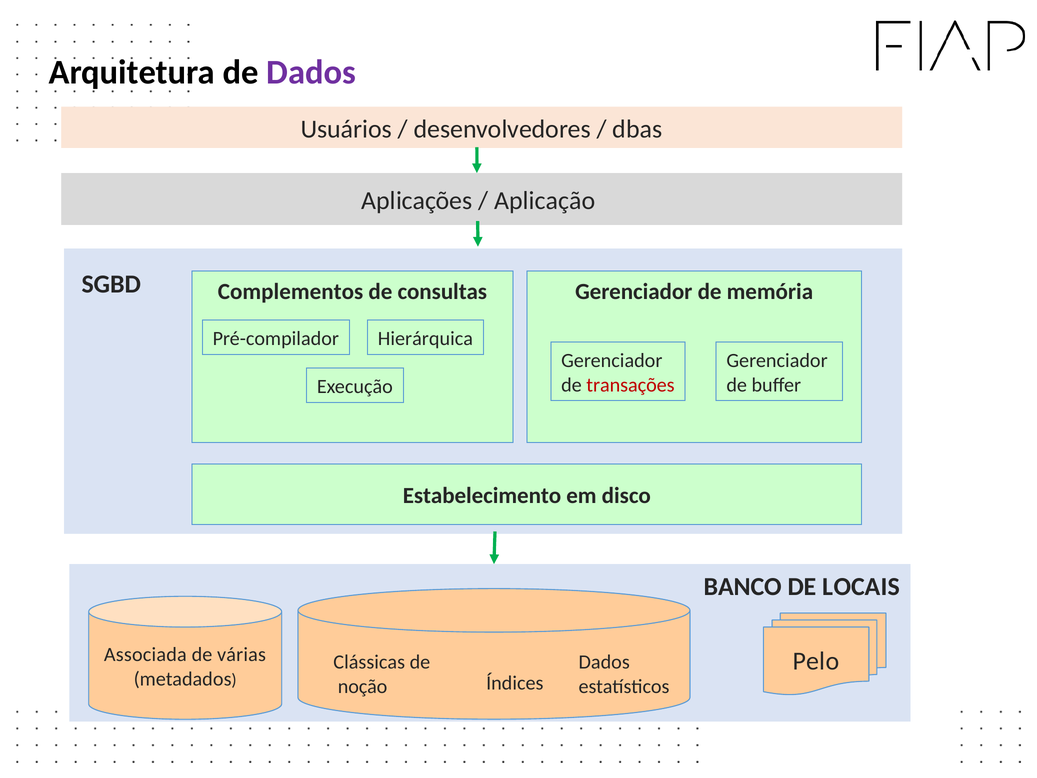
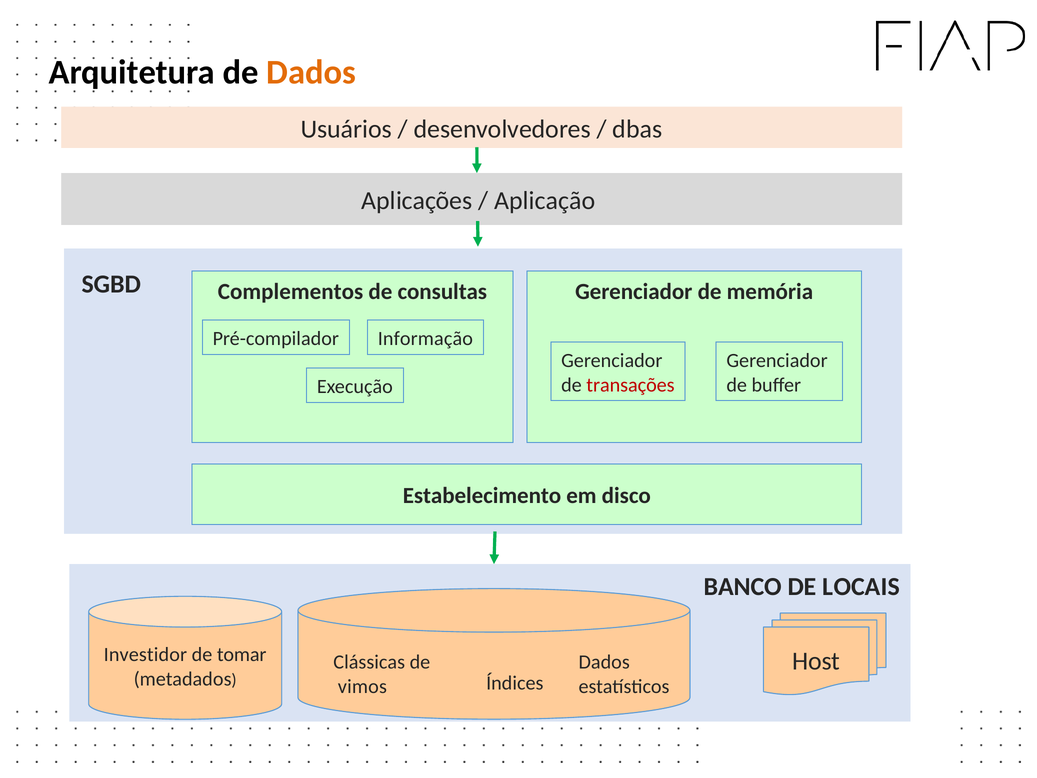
Dados colour: purple -> orange (311, 72)
Hierárquica: Hierárquica -> Informação (425, 339)
Associada: Associada -> Investidor (145, 655)
várias: várias -> tomar (242, 655)
Pelo: Pelo -> Host (816, 661)
noção: noção -> vimos (362, 686)
